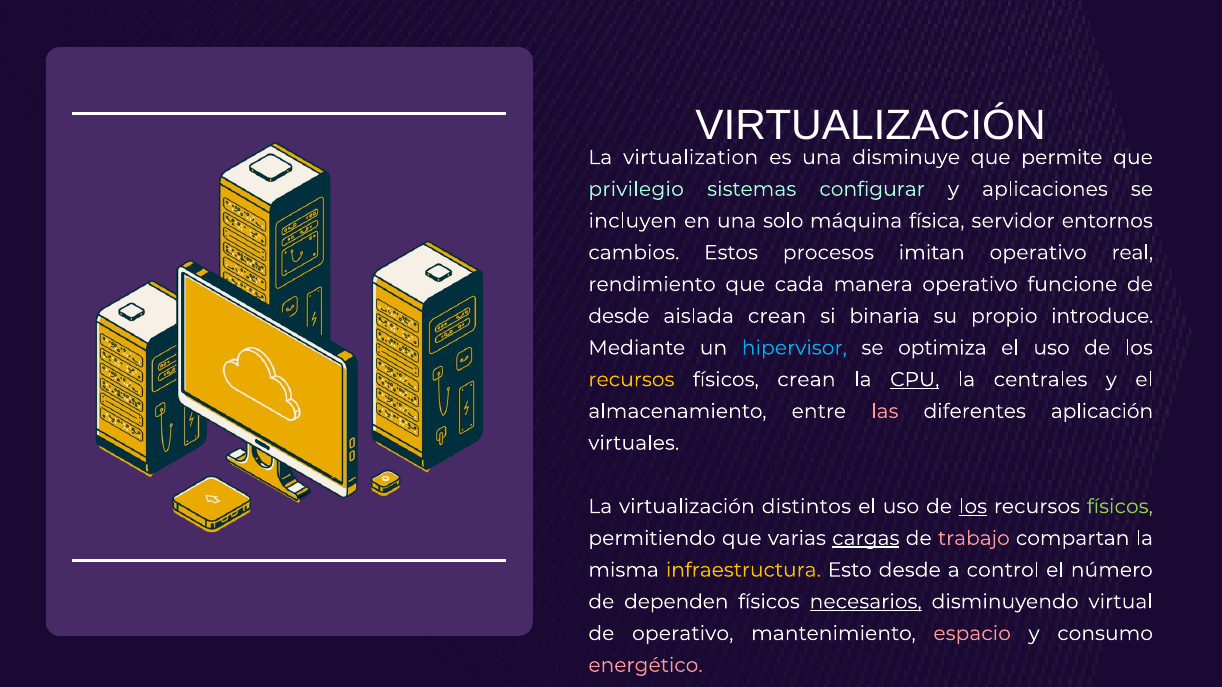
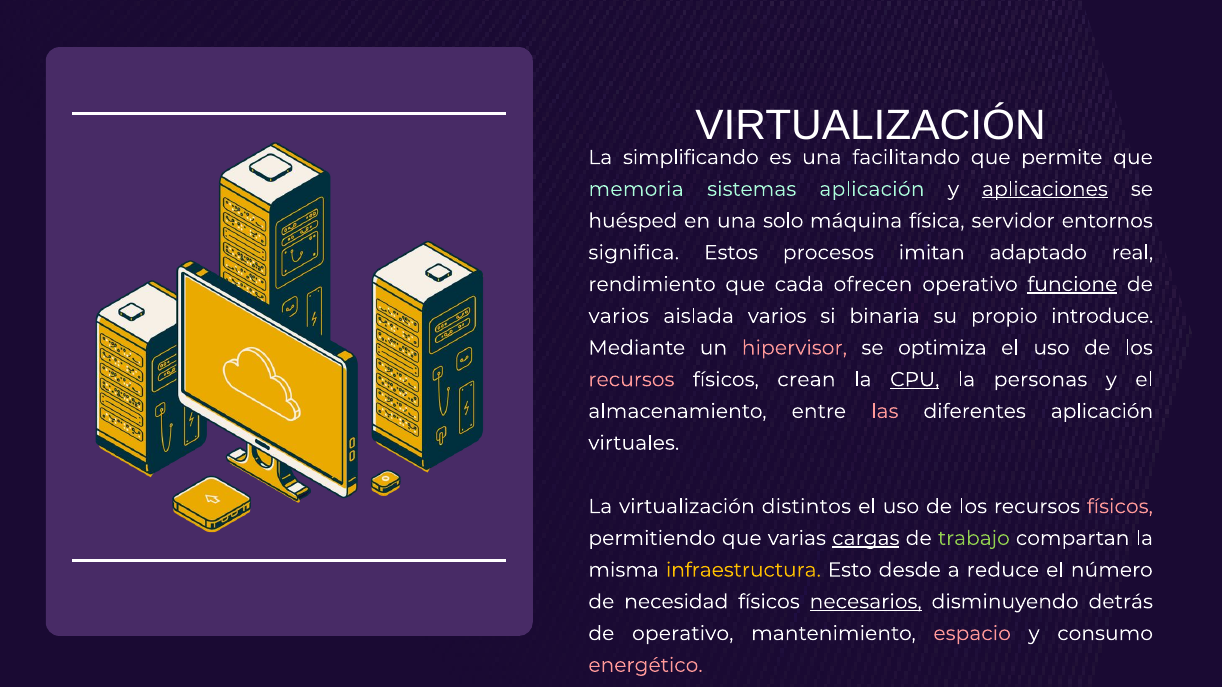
virtualization: virtualization -> simplificando (691, 157)
disminuye: disminuye -> facilitando (906, 157)
privilegio: privilegio -> memoria (636, 189)
sistemas configurar: configurar -> aplicación (872, 189)
aplicaciones underline: none -> present (1045, 189)
incluyen: incluyen -> huésped (633, 221)
cambios: cambios -> significa (634, 253)
imitan operativo: operativo -> adaptado (1038, 253)
manera: manera -> ofrecen (873, 284)
funcione underline: none -> present (1072, 284)
desde: desde -> varios (619, 316)
aislada crean: crean -> varios (777, 316)
hipervisor colour: light blue -> pink (794, 348)
recursos colour: yellow -> pink (631, 380)
centrales: centrales -> personas (1040, 380)
los underline: present -> none (973, 507)
físicos colour: light green -> pink (1120, 507)
trabajo colour: pink -> light green (974, 539)
control: control -> reduce (1003, 570)
dependen: dependen -> necesidad (676, 602)
virtual: virtual -> detrás (1121, 602)
